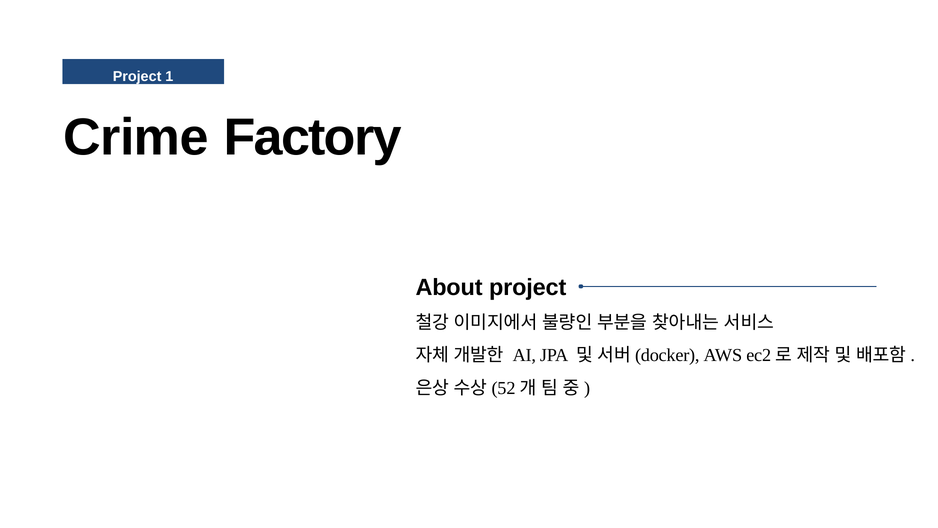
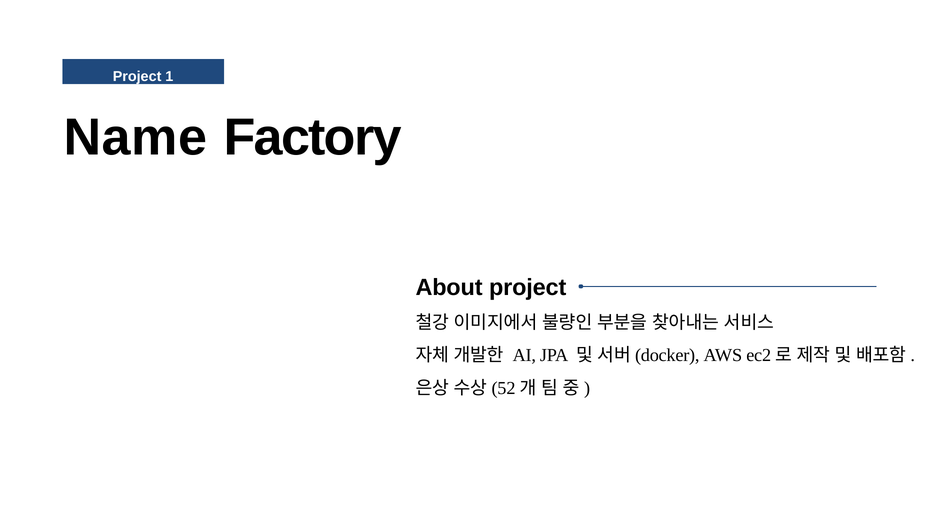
Crime: Crime -> Name (135, 137)
